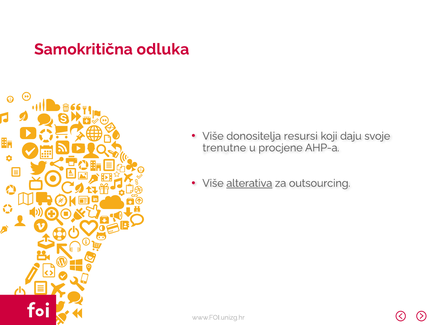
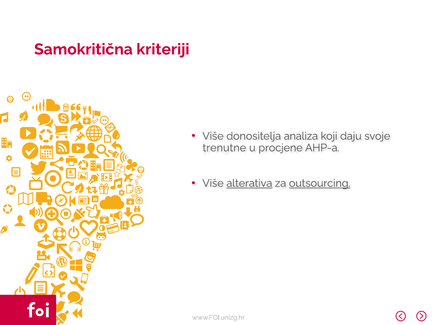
odluka: odluka -> kriteriji (163, 49)
resursi: resursi -> analiza (301, 136)
outsourcing underline: none -> present (320, 183)
